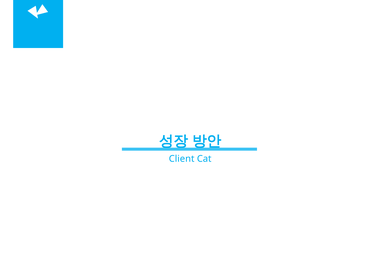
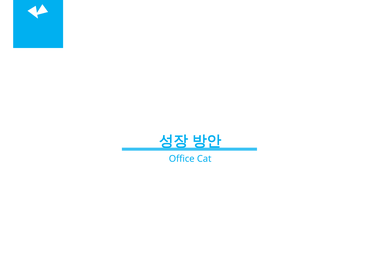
Client: Client -> Office (182, 159)
